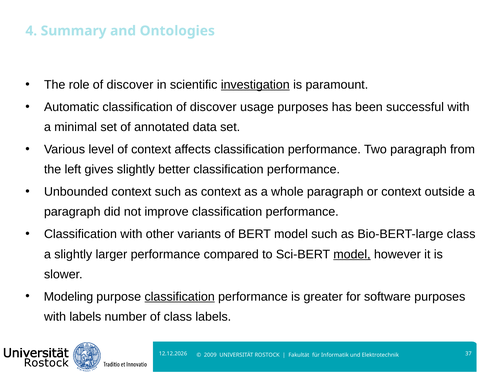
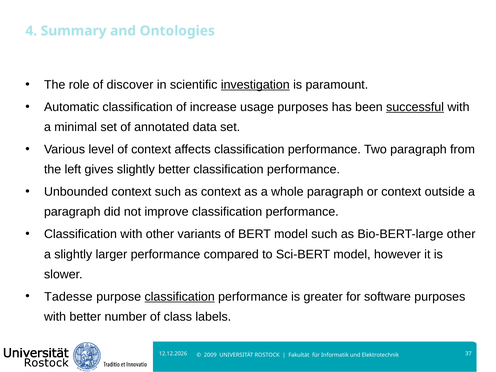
classification of discover: discover -> increase (213, 107)
successful underline: none -> present (415, 107)
Bio-BERT-large class: class -> other (461, 234)
model underline: present -> none (352, 254)
Modeling: Modeling -> Tadesse (68, 297)
with labels: labels -> better (85, 317)
